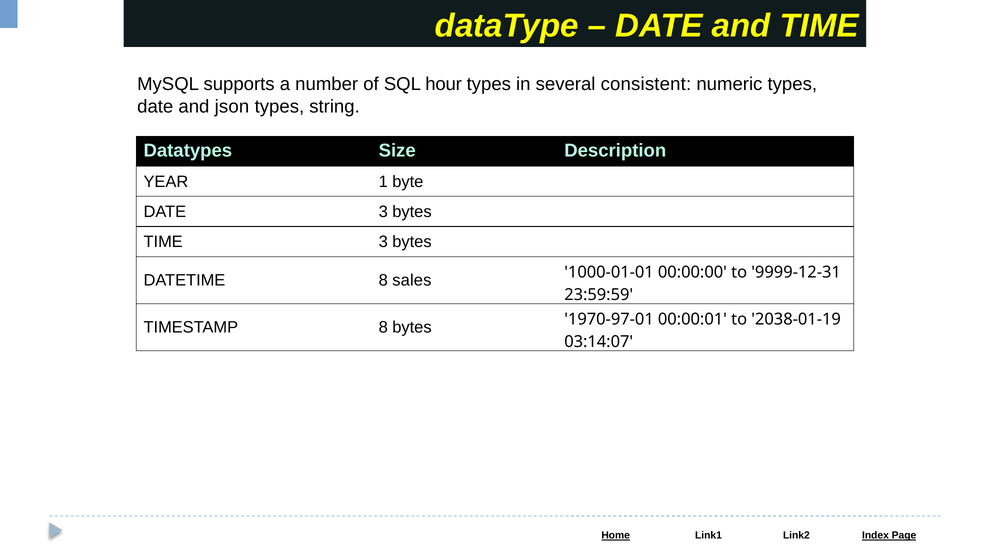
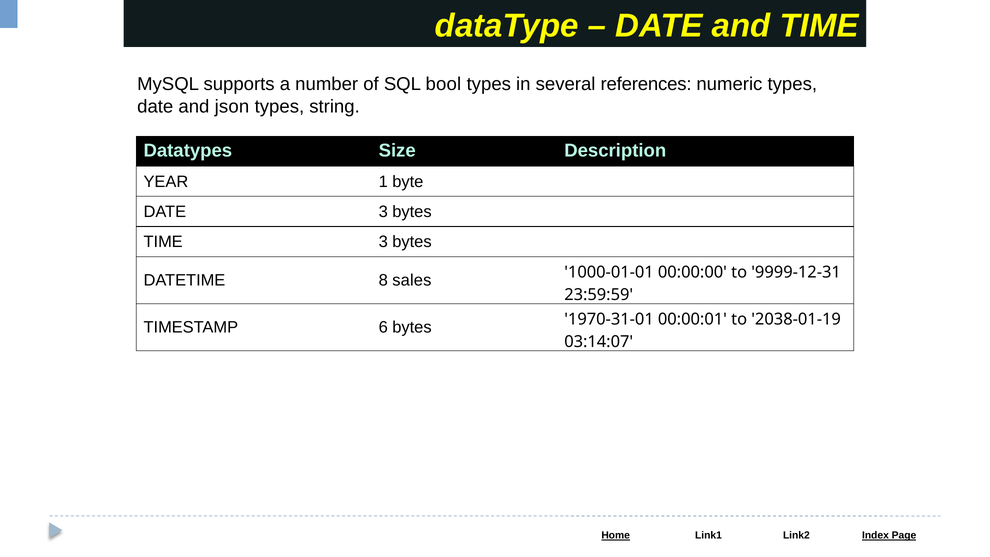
hour: hour -> bool (443, 84)
consistent: consistent -> references (646, 84)
TIMESTAMP 8: 8 -> 6 (383, 327)
1970-97-01: 1970-97-01 -> 1970-31-01 (609, 319)
